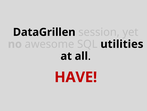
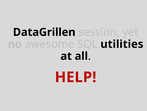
HAVE: HAVE -> HELP (76, 77)
